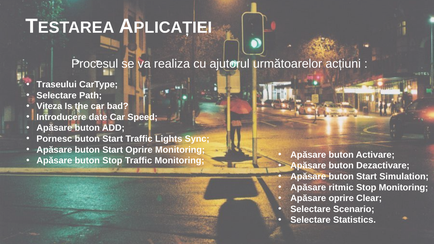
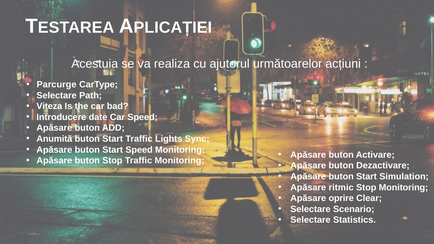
Procesul: Procesul -> Acestuia (95, 64)
Traseului: Traseului -> Parcurge (57, 85)
Pornesc: Pornesc -> Anumită (54, 139)
Start Oprire: Oprire -> Speed (139, 150)
